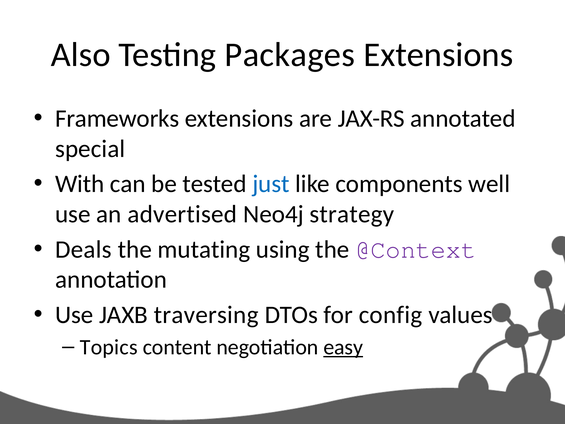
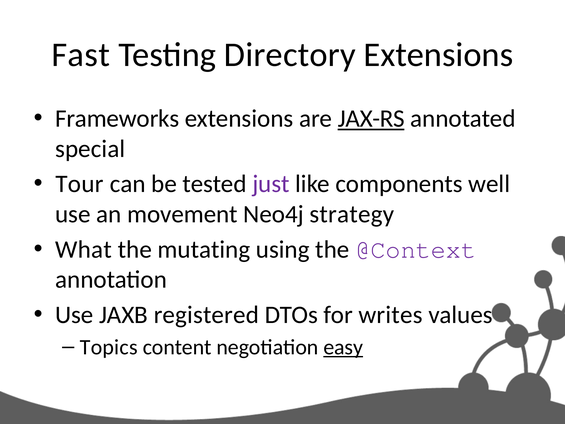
Also: Also -> Fast (81, 55)
Packages: Packages -> Directory (290, 55)
JAX-RS underline: none -> present (371, 119)
With: With -> Tour (80, 184)
just colour: blue -> purple (271, 184)
advertised: advertised -> movement (182, 214)
Deals: Deals -> What (83, 249)
traversing: traversing -> registered (206, 315)
config: config -> writes (390, 315)
